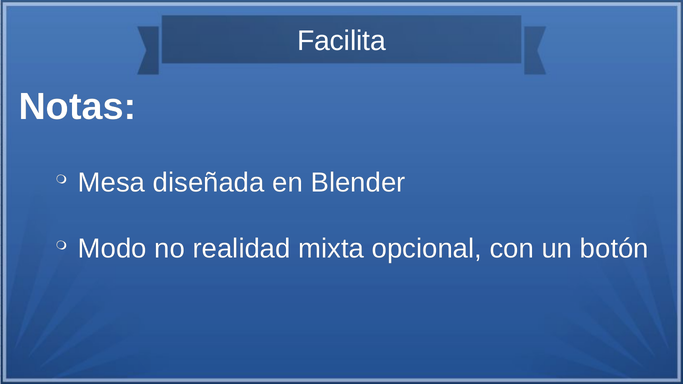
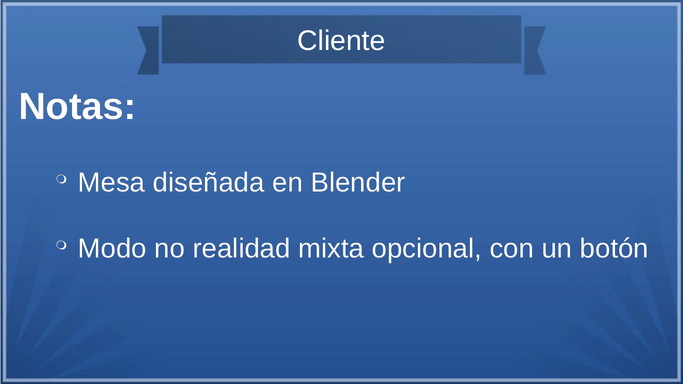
Facilita: Facilita -> Cliente (341, 41)
